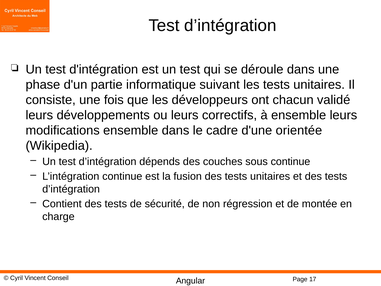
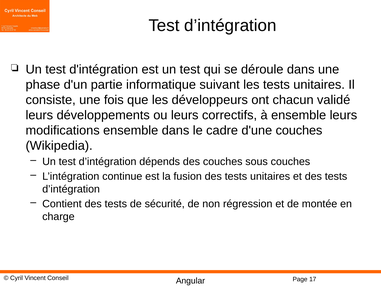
d'une orientée: orientée -> couches (299, 130)
sous continue: continue -> couches (290, 161)
